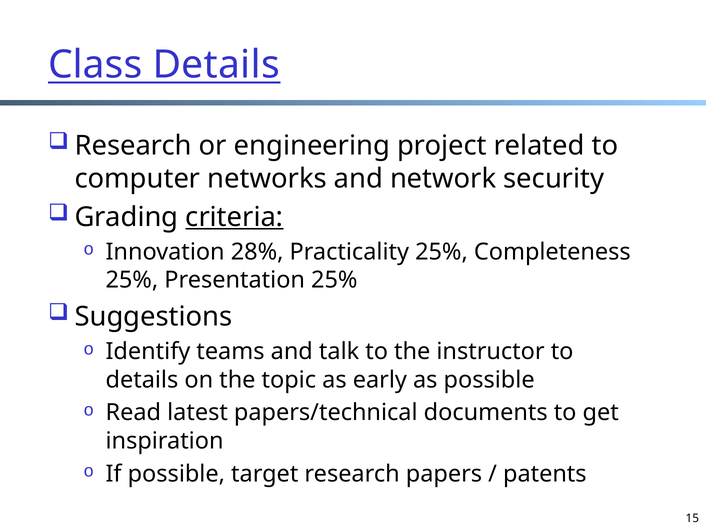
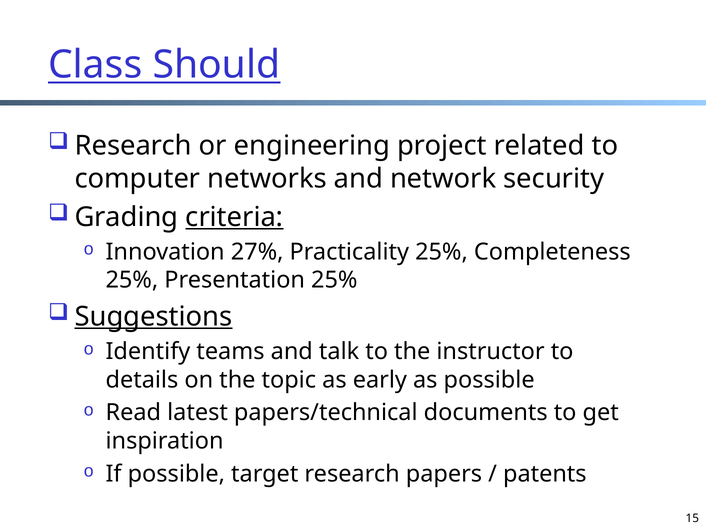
Class Details: Details -> Should (216, 65)
28%: 28% -> 27% (257, 252)
Suggestions underline: none -> present (153, 316)
